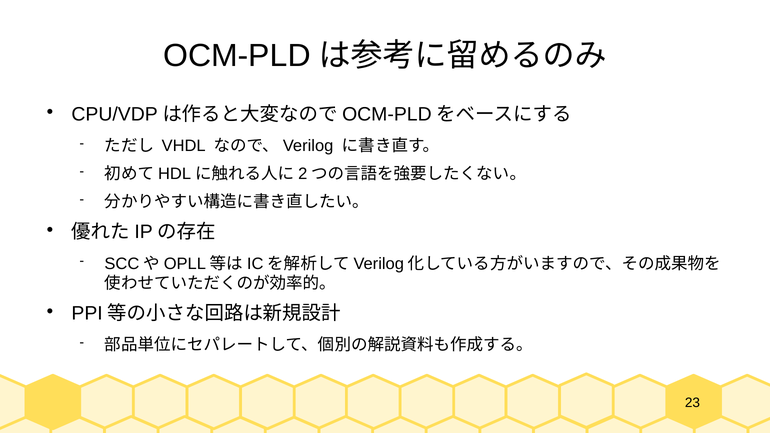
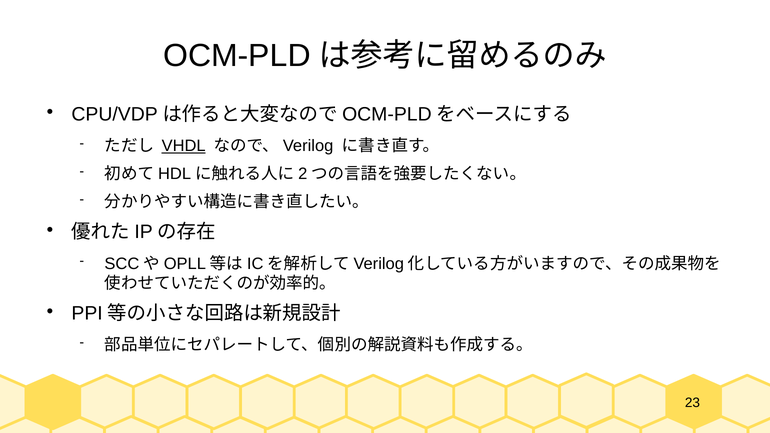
VHDL underline: none -> present (184, 146)
